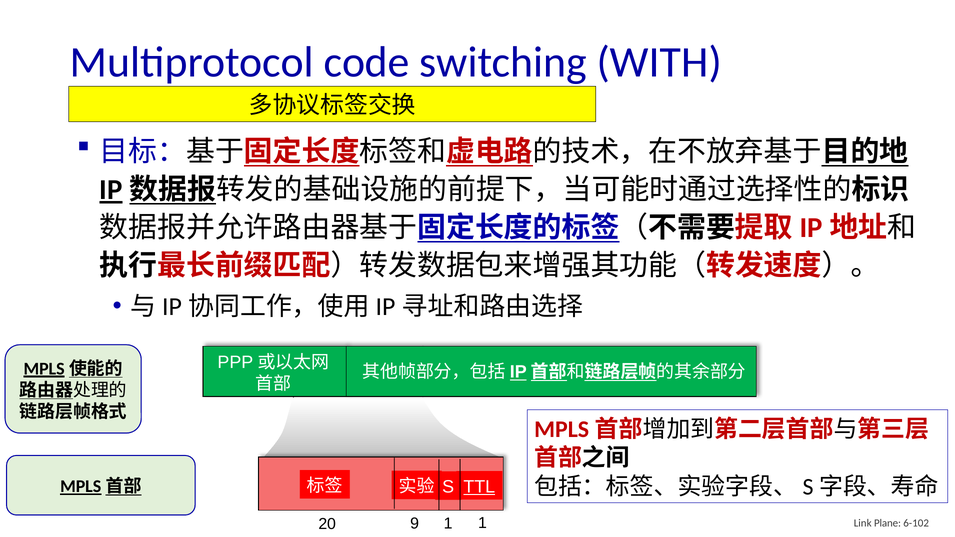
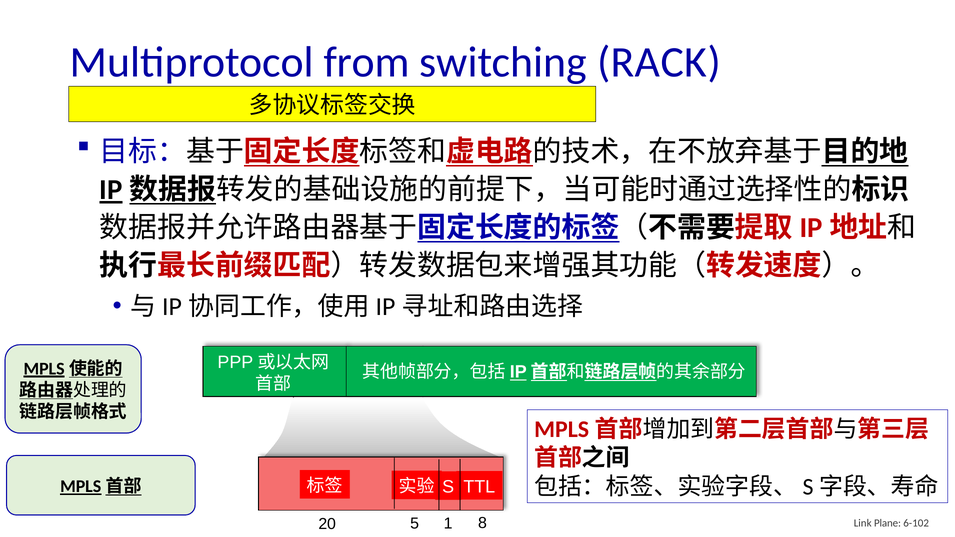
code: code -> from (367, 62)
switching WITH: WITH -> RACK (659, 62)
TTL underline: present -> none (479, 487)
9: 9 -> 5 (415, 524)
1 1: 1 -> 8 (483, 523)
